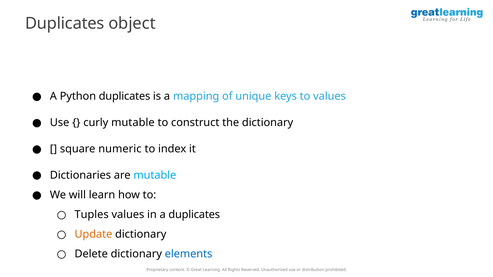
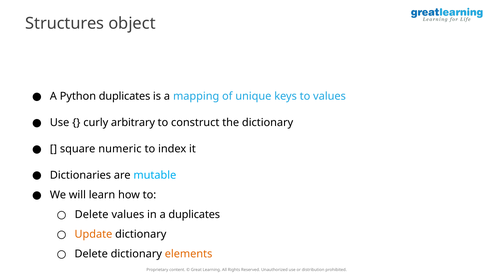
Duplicates: Duplicates -> Structures (65, 24)
curly mutable: mutable -> arbitrary (133, 123)
Tuples: Tuples -> Delete (92, 215)
elements colour: blue -> orange (189, 254)
